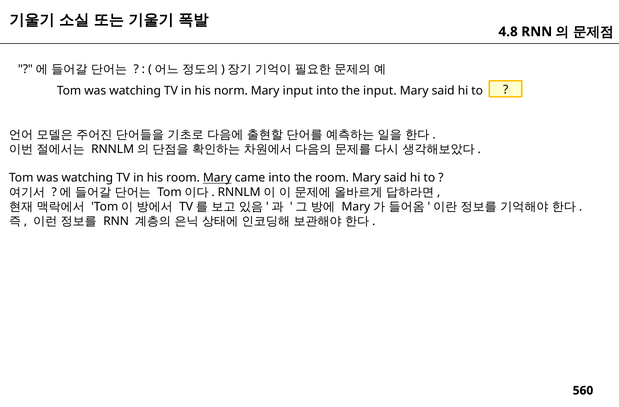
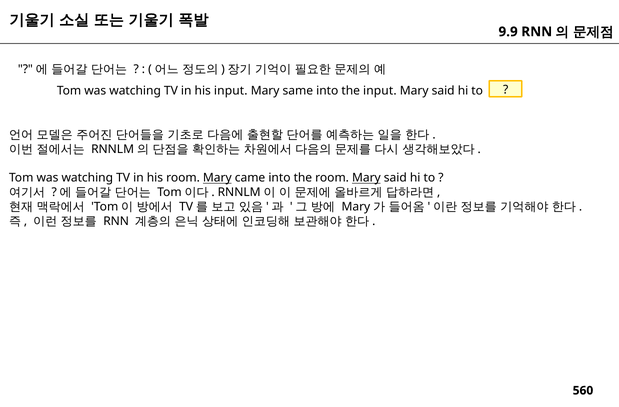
4.8: 4.8 -> 9.9 (508, 32)
his norm: norm -> input (231, 91)
Mary input: input -> same (298, 91)
Mary underline: none -> present (366, 178)
